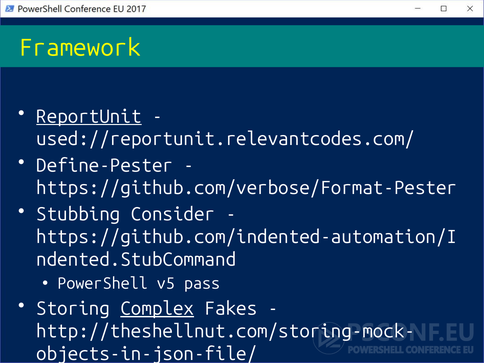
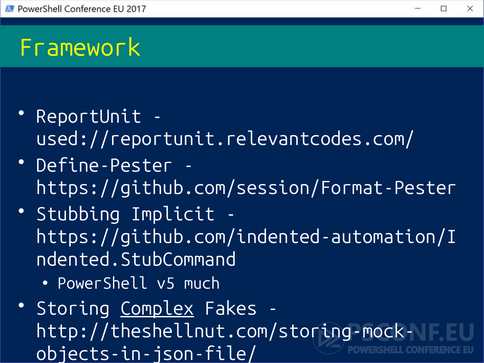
ReportUnit underline: present -> none (89, 117)
https://github.com/verbose/Format-Pester: https://github.com/verbose/Format-Pester -> https://github.com/session/Format-Pester (247, 188)
Consider: Consider -> Implicit (173, 214)
pass: pass -> much (202, 284)
